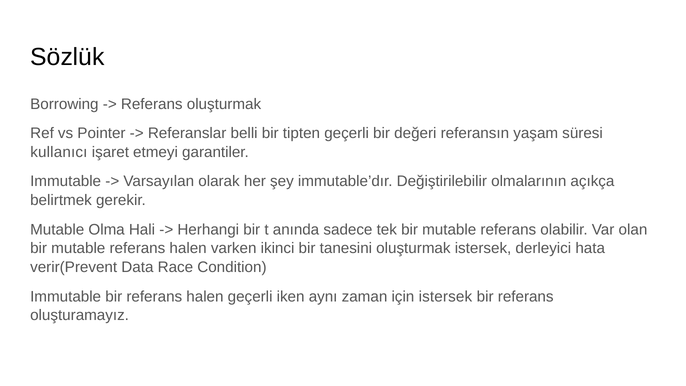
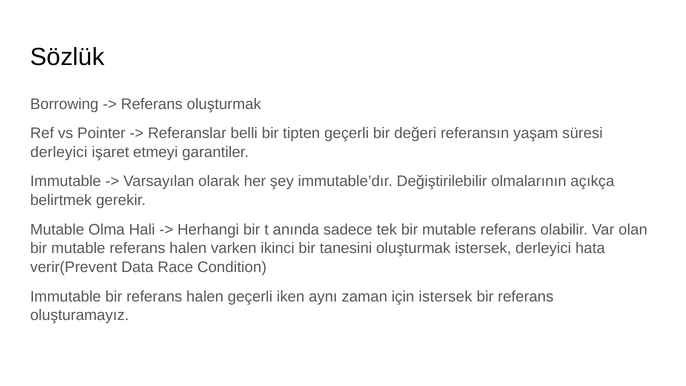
kullanıcı: kullanıcı -> derleyici (59, 152)
